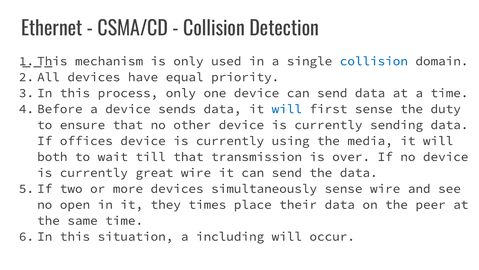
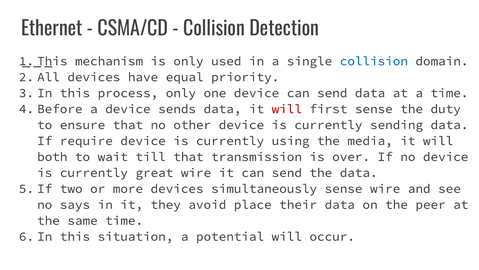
will colour: blue -> red (287, 109)
offices: offices -> require (86, 141)
open: open -> says (75, 204)
times: times -> avoid (207, 204)
including: including -> potential (230, 236)
